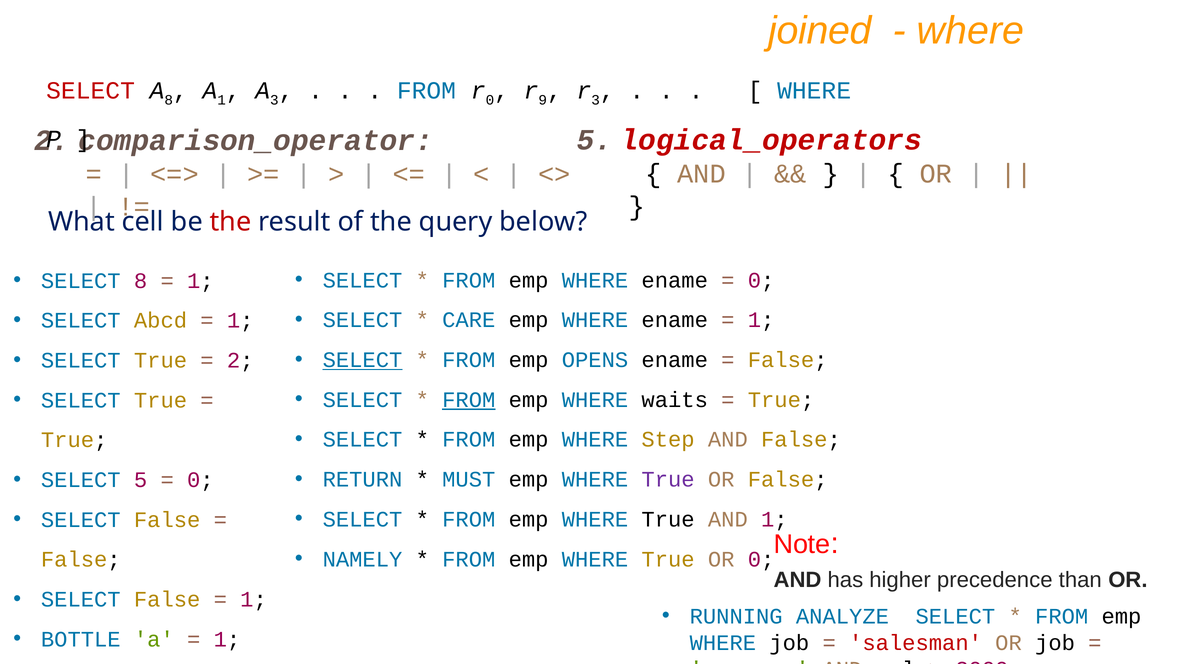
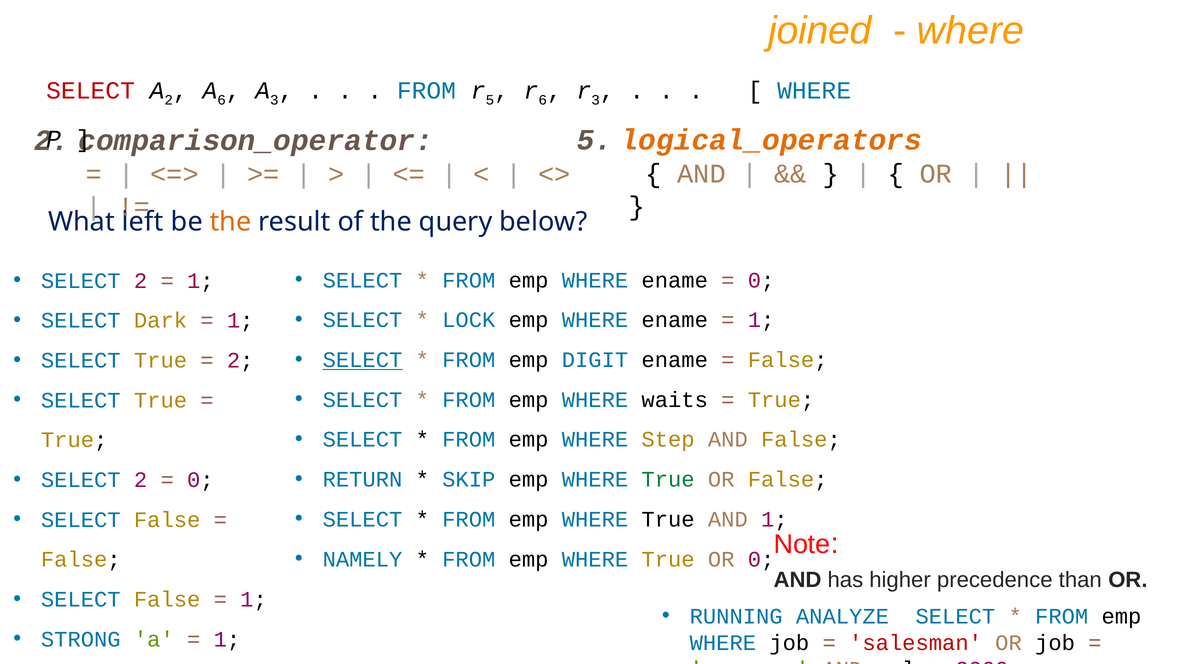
A 8: 8 -> 2 (169, 100)
A 1: 1 -> 6 (222, 100)
0: 0 -> 5 (490, 100)
9: 9 -> 6 (543, 100)
logical_operators colour: red -> orange (771, 140)
cell: cell -> left (143, 222)
the colour: red -> orange (231, 222)
8: 8 -> 2 (141, 281)
CARE: CARE -> LOCK (469, 320)
Abcd: Abcd -> Dark (161, 321)
OPENS: OPENS -> DIGIT (595, 360)
FROM underline: present -> none (469, 400)
MUST: MUST -> SKIP (469, 480)
True colour: purple -> green (668, 480)
5: 5 -> 2 (141, 480)
BOTTLE: BOTTLE -> STRONG (81, 640)
